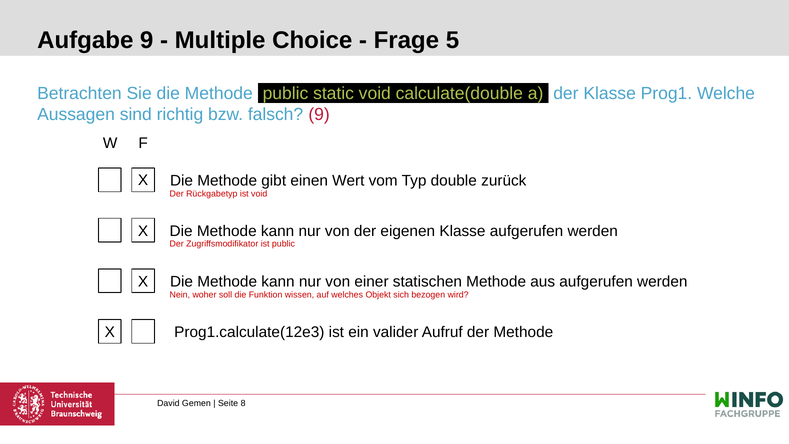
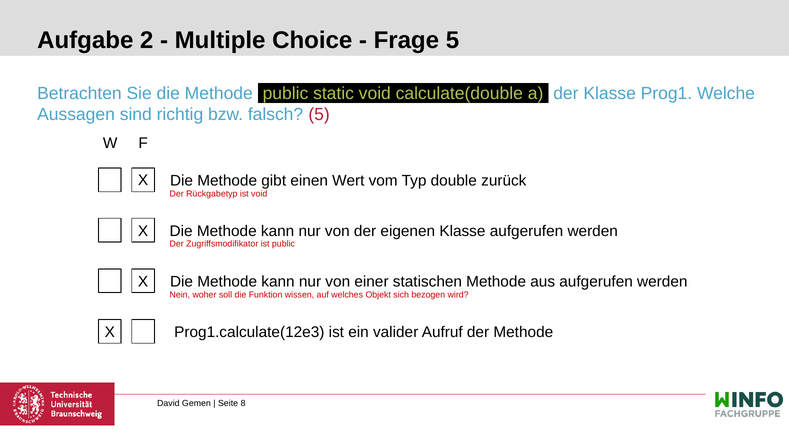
Aufgabe 9: 9 -> 2 (147, 40)
falsch 9: 9 -> 5 (319, 114)
